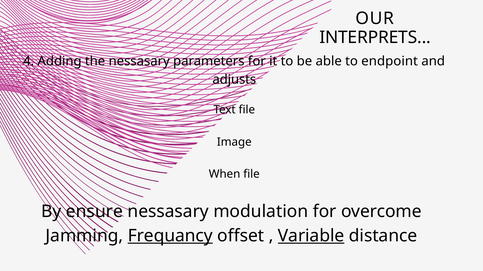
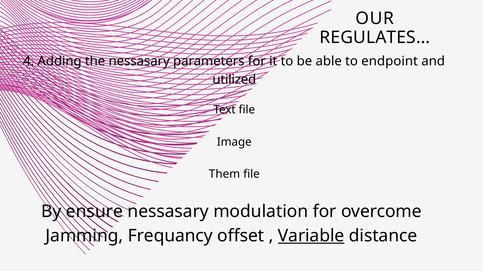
INTERPRETS: INTERPRETS -> REGULATES (375, 38)
adjusts: adjusts -> utilized (234, 80)
When: When -> Them (224, 175)
Frequancy underline: present -> none (170, 236)
